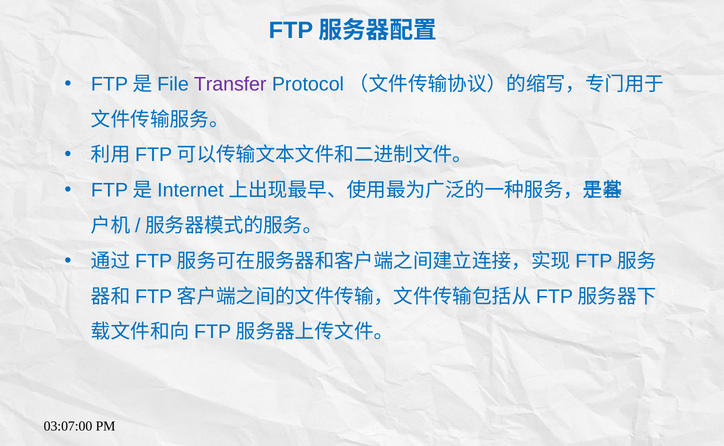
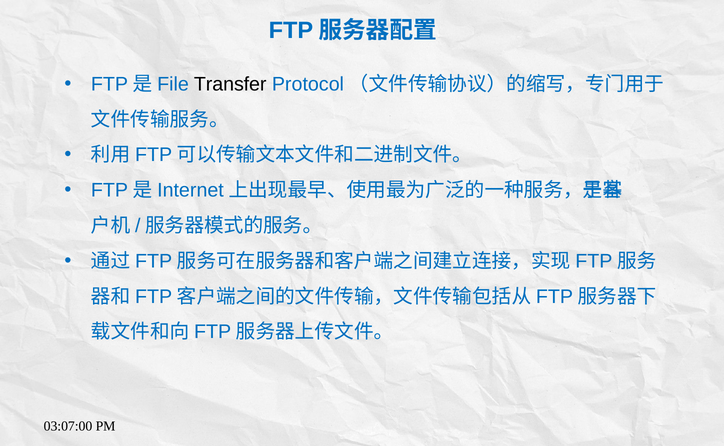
Transfer colour: purple -> black (230, 84)
